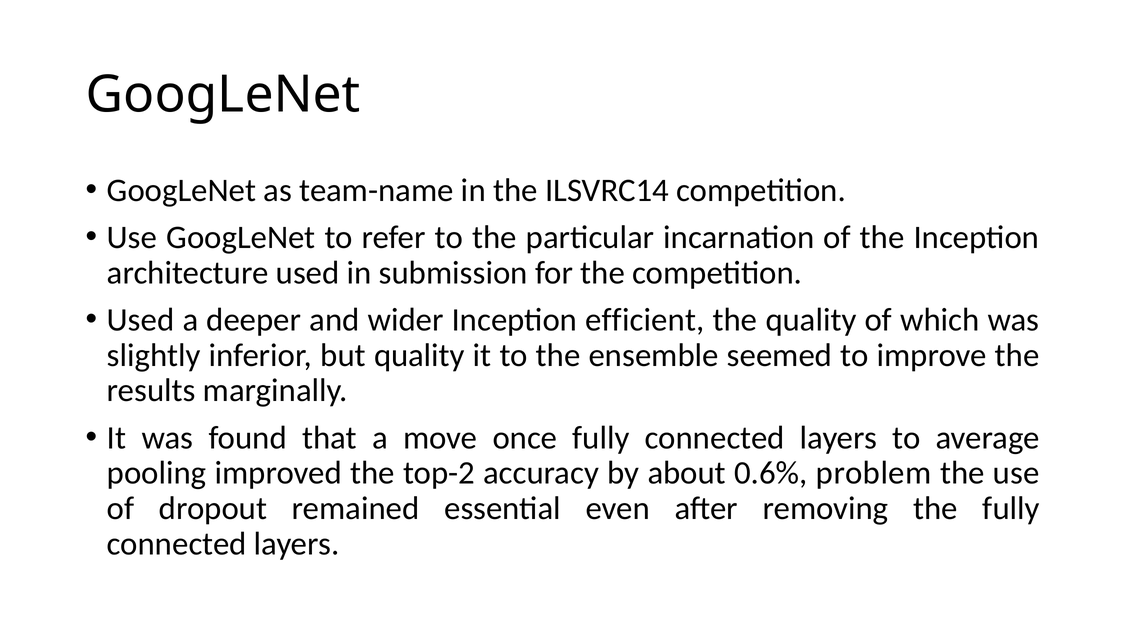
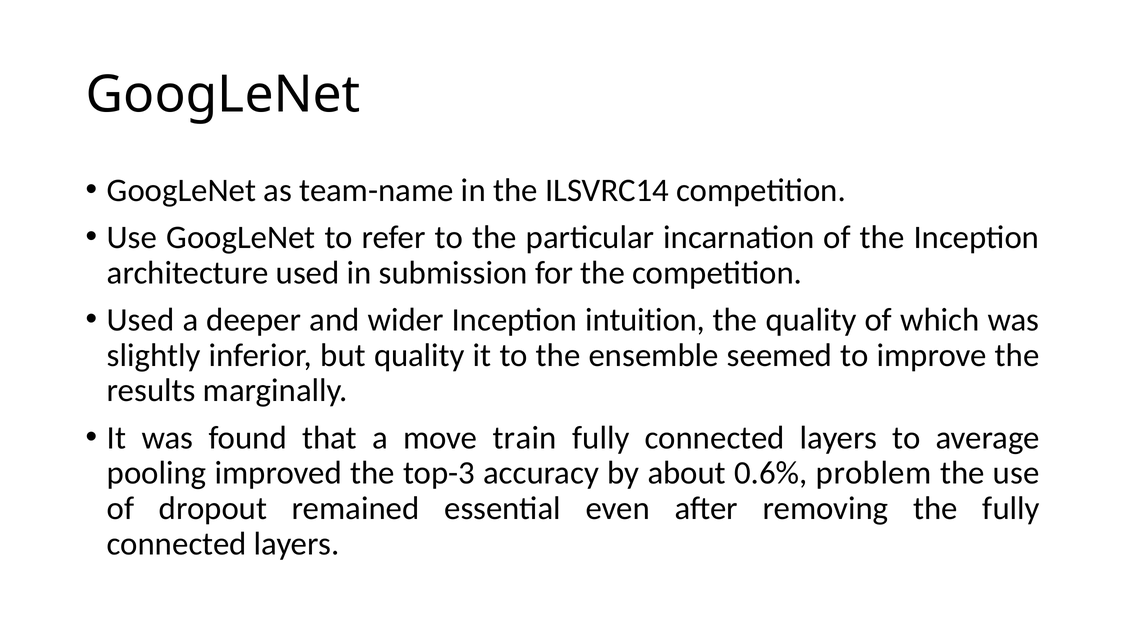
efficient: efficient -> intuition (645, 320)
once: once -> train (525, 438)
top-2: top-2 -> top-3 (439, 473)
